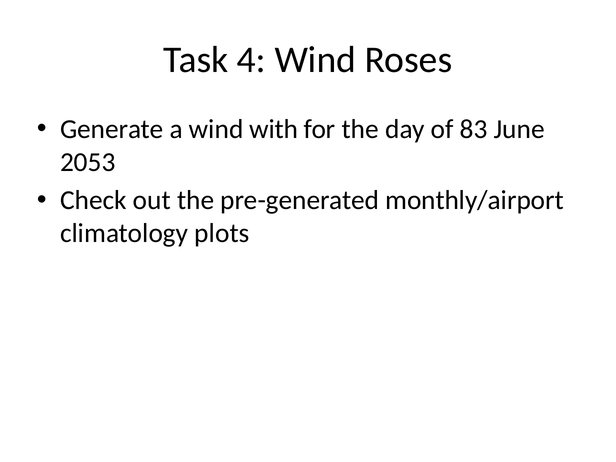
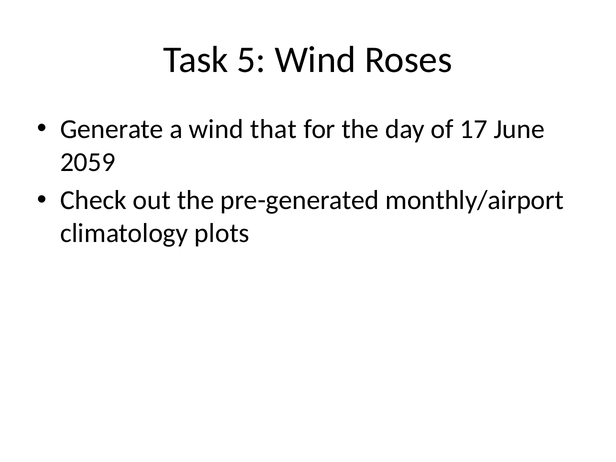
4: 4 -> 5 (251, 60)
with: with -> that (273, 129)
83: 83 -> 17 (474, 129)
2053: 2053 -> 2059 (88, 162)
